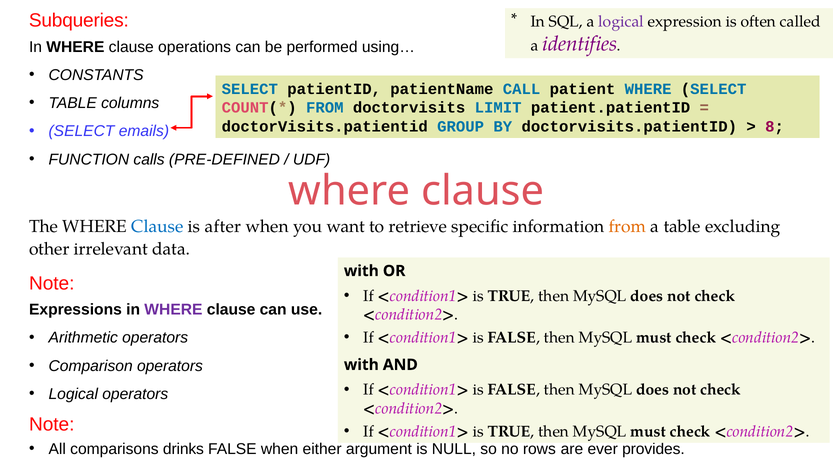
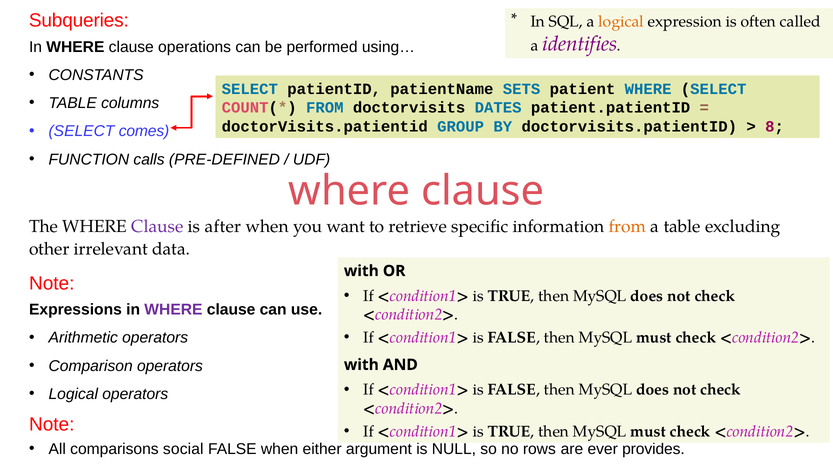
logical colour: purple -> orange (621, 22)
CALL: CALL -> SETS (522, 89)
LIMIT: LIMIT -> DATES (498, 108)
emails: emails -> comes (144, 131)
Clause colour: blue -> purple (158, 226)
drinks: drinks -> social (183, 449)
